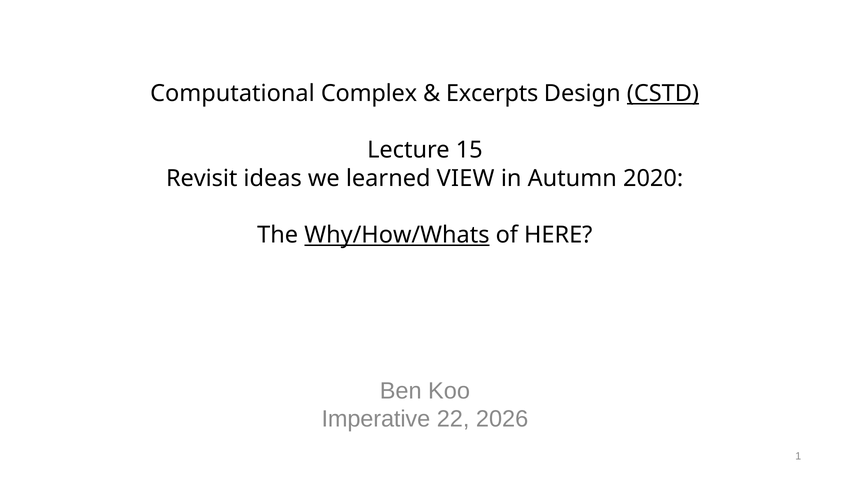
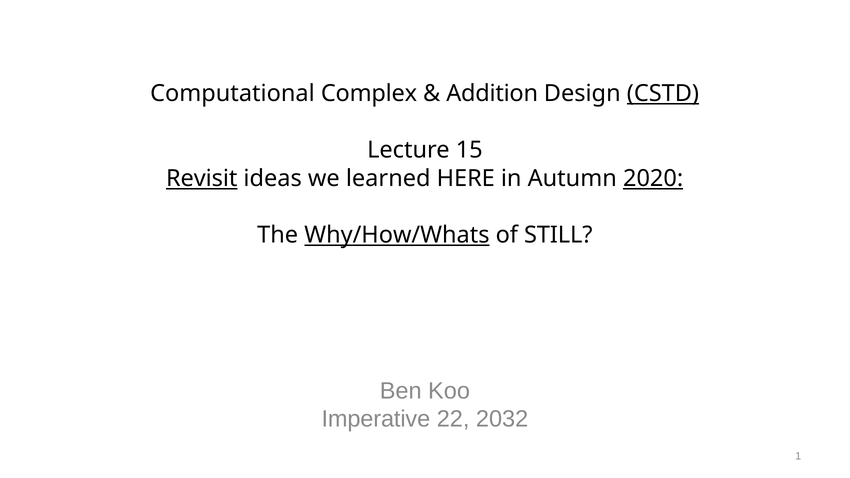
Excerpts: Excerpts -> Addition (492, 94)
Revisit underline: none -> present (202, 178)
VIEW: VIEW -> HERE (466, 178)
2020 underline: none -> present (653, 178)
HERE: HERE -> STILL (558, 235)
2026: 2026 -> 2032 (502, 419)
